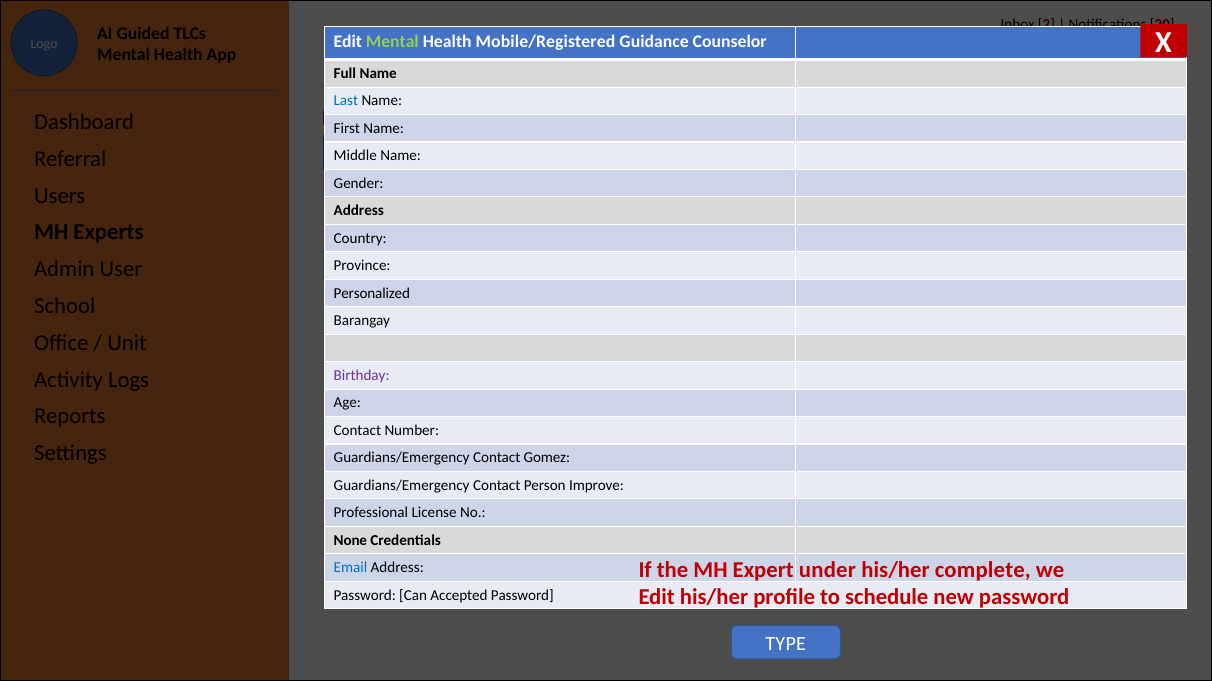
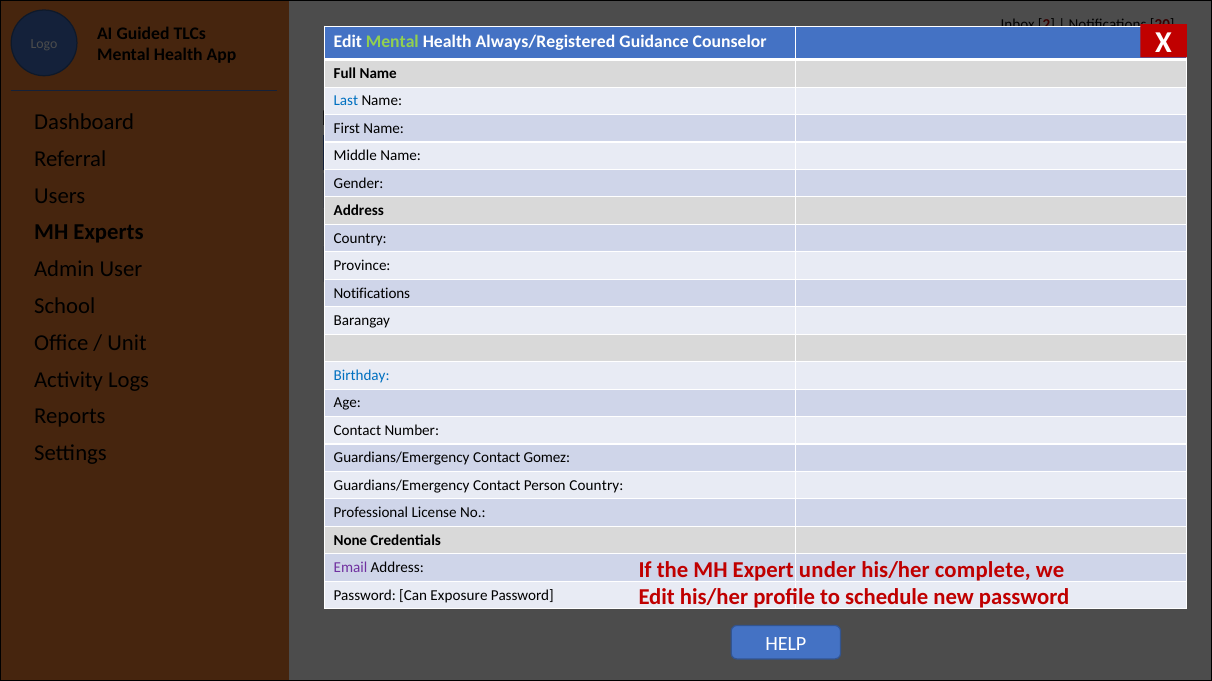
Mobile/Registered: Mobile/Registered -> Always/Registered (546, 42)
Personalized: Personalized -> Notifications (372, 294)
Birthday colour: purple -> blue (362, 376)
Person Improve: Improve -> Country (596, 486)
Email colour: blue -> purple (351, 568)
Accepted: Accepted -> Exposure (459, 596)
TYPE: TYPE -> HELP (786, 644)
